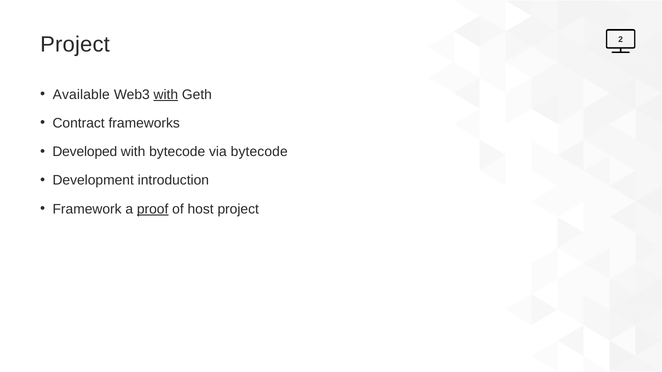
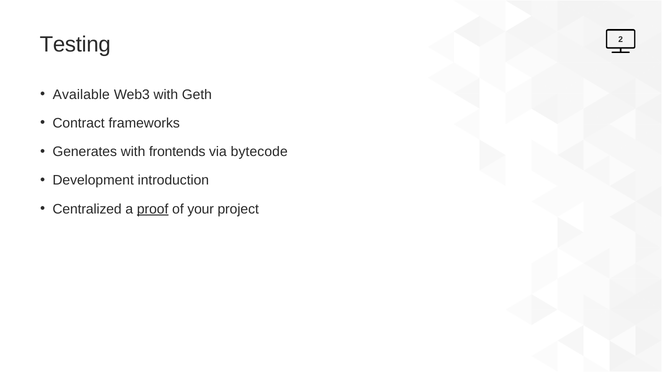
Project: Project -> Testing (75, 45)
with underline: present -> none (166, 95)
Developed: Developed -> Generates (85, 152)
with bytecode: bytecode -> frontends (177, 152)
Framework: Framework -> Centralized (87, 209)
host: host -> your (201, 209)
